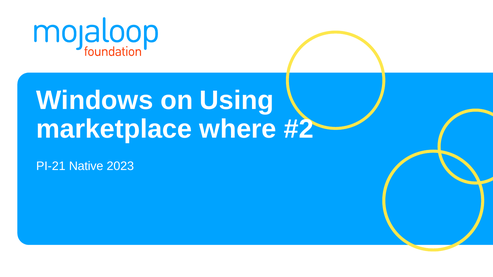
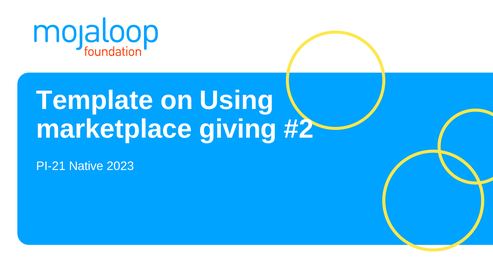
Windows: Windows -> Template (95, 100)
where: where -> giving (238, 129)
